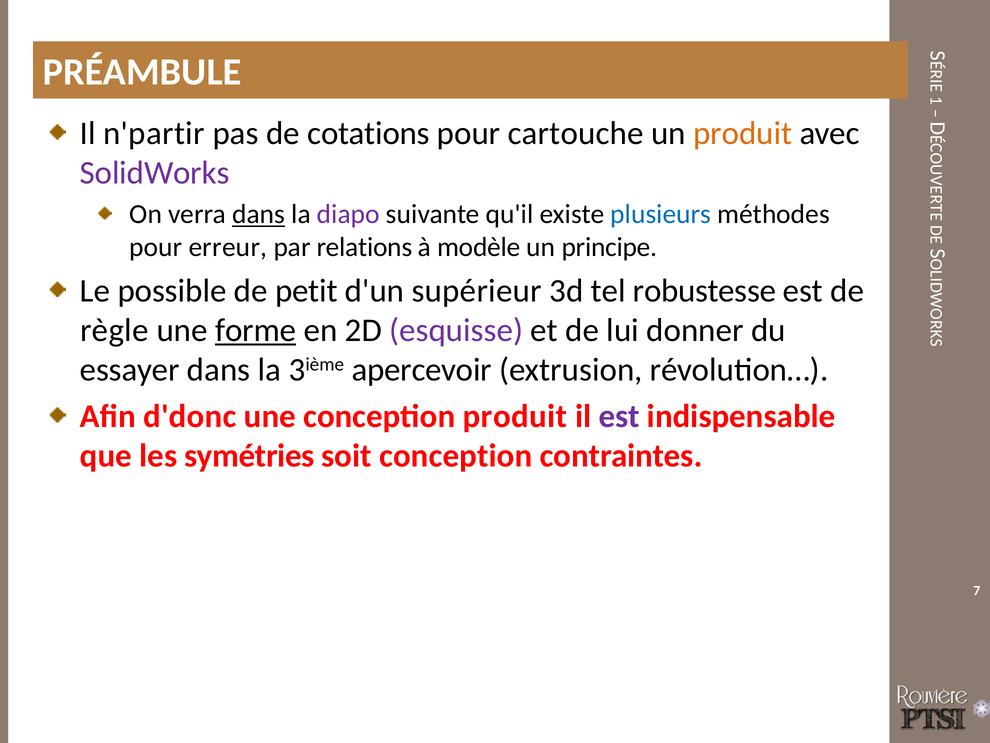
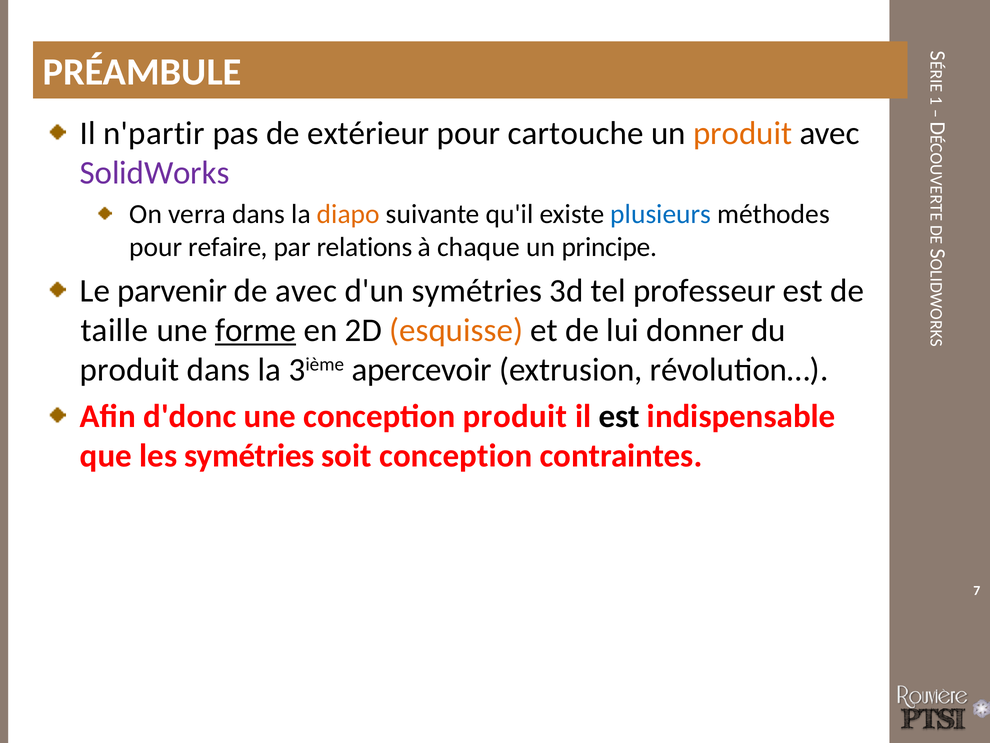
cotations: cotations -> extérieur (368, 133)
dans underline: present -> none (259, 214)
diapo colour: purple -> orange (348, 214)
erreur: erreur -> refaire (228, 247)
modèle: modèle -> chaque (479, 247)
possible: possible -> parvenir (172, 290)
de petit: petit -> avec (306, 290)
d'un supérieur: supérieur -> symétries (477, 290)
robustesse: robustesse -> professeur (704, 290)
règle: règle -> taille (114, 330)
esquisse colour: purple -> orange (456, 330)
essayer: essayer -> produit (130, 370)
est colour: purple -> black (619, 416)
